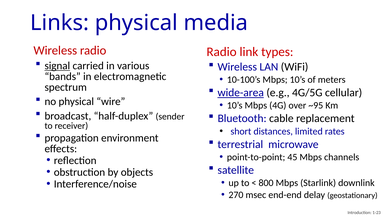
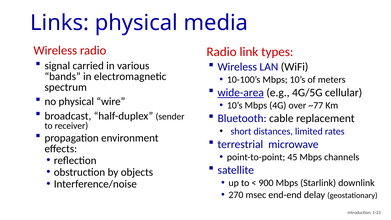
signal underline: present -> none (57, 66)
~95: ~95 -> ~77 (316, 105)
800: 800 -> 900 (266, 183)
